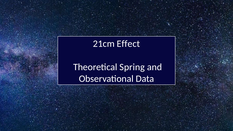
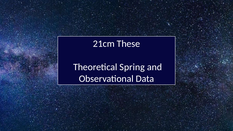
Effect: Effect -> These (128, 44)
